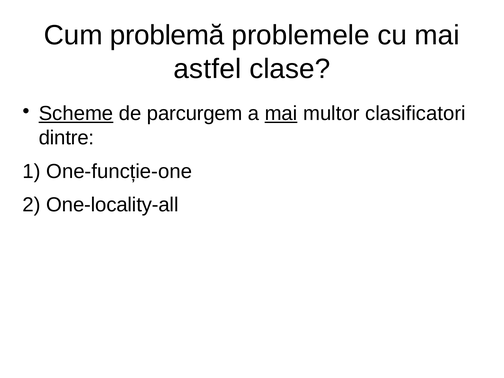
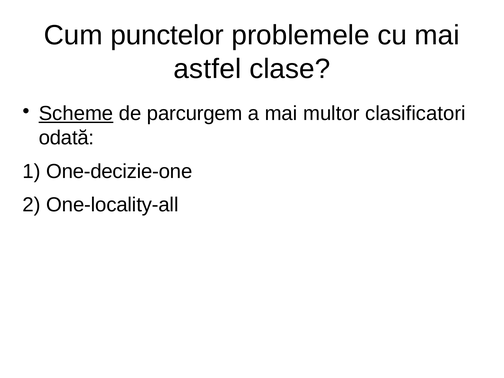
problemă: problemă -> punctelor (167, 35)
mai underline: present -> none (281, 114)
dintre: dintre -> odată (67, 138)
One-funcție-one: One-funcție-one -> One-decizie-one (119, 171)
